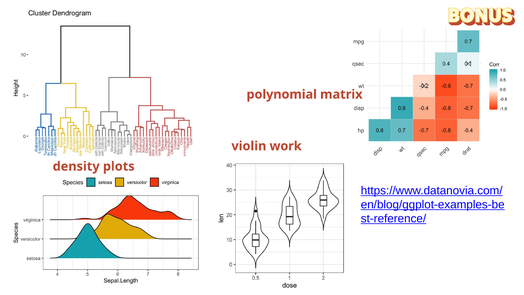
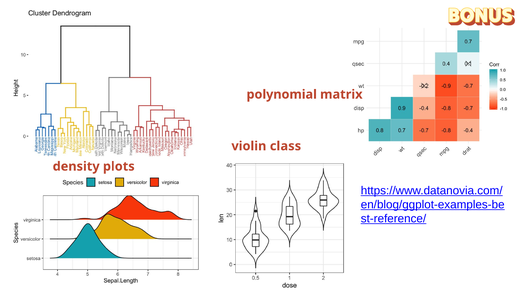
work: work -> class (285, 146)
